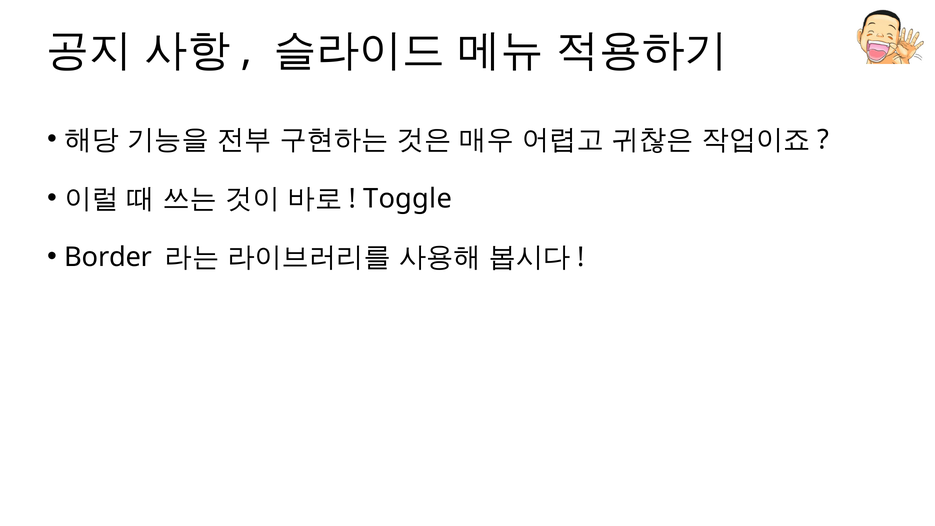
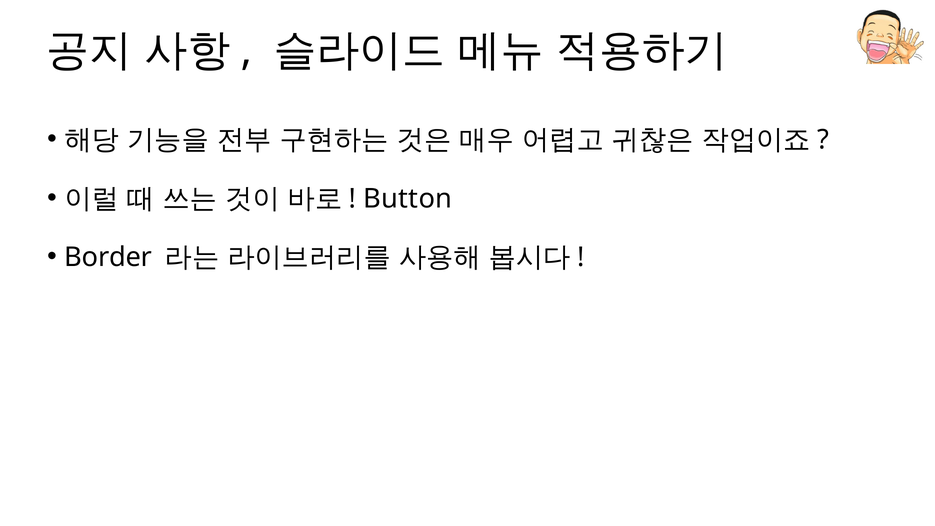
Toggle: Toggle -> Button (408, 199)
